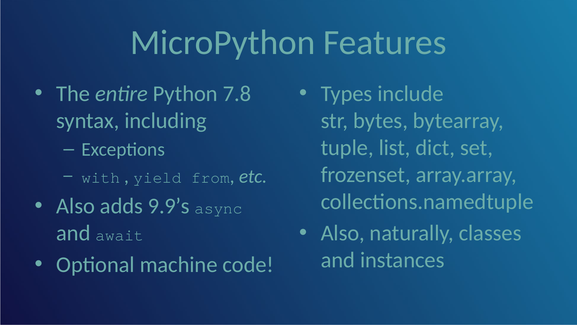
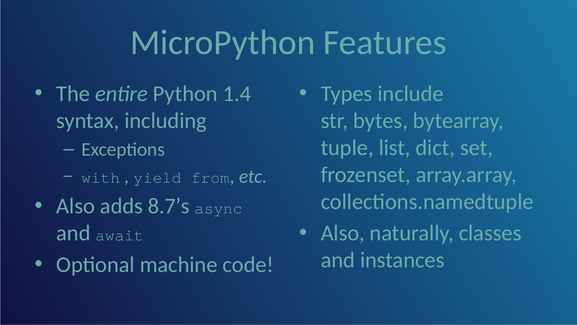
7.8: 7.8 -> 1.4 (237, 94)
9.9’s: 9.9’s -> 8.7’s (169, 206)
